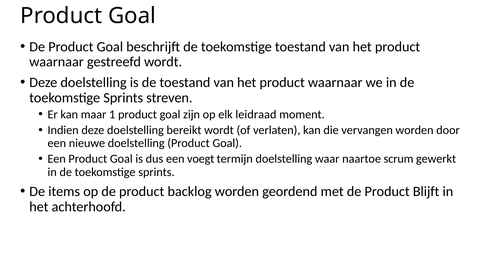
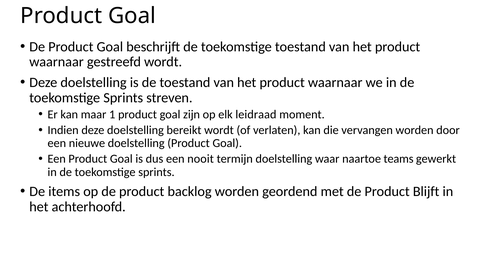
voegt: voegt -> nooit (201, 159)
scrum: scrum -> teams (399, 159)
